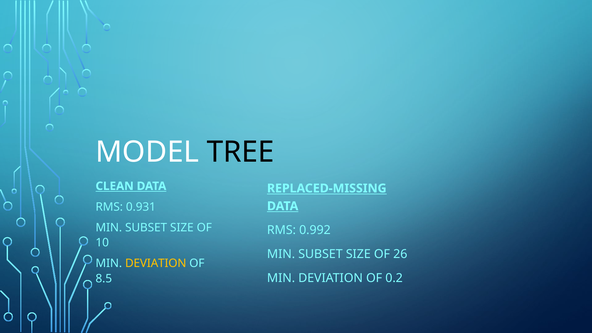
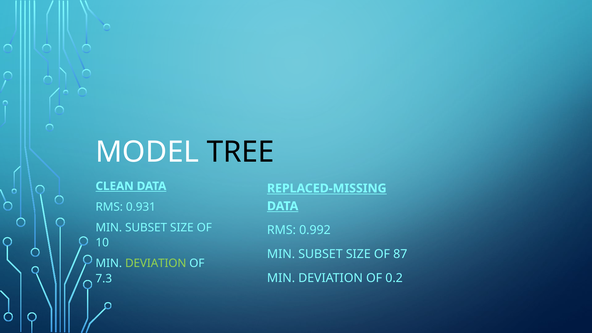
26: 26 -> 87 (400, 254)
DEVIATION colour: yellow -> light green (156, 263)
8.5: 8.5 -> 7.3 (104, 279)
